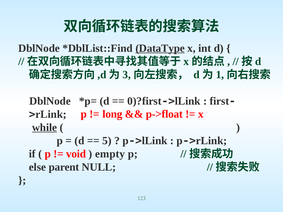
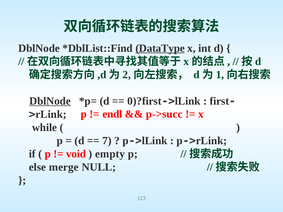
3: 3 -> 2 (127, 75)
DblNode underline: none -> present (50, 101)
long: long -> endl (112, 114)
p->float: p->float -> p->succ (164, 114)
while underline: present -> none (45, 128)
5: 5 -> 7 (107, 141)
parent: parent -> merge (64, 167)
